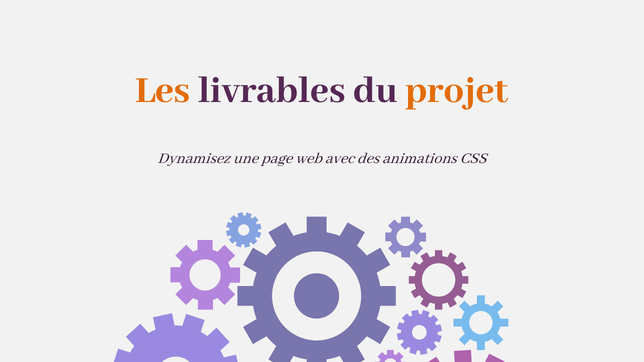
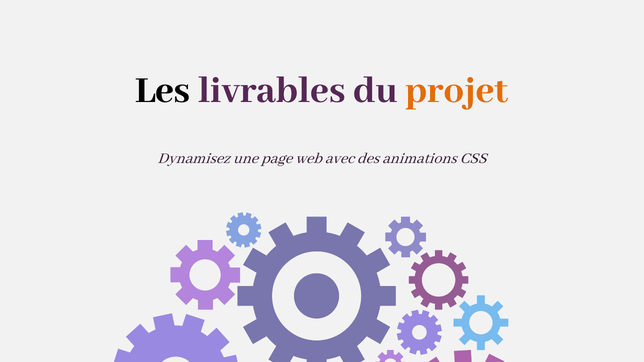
Les colour: orange -> black (163, 89)
